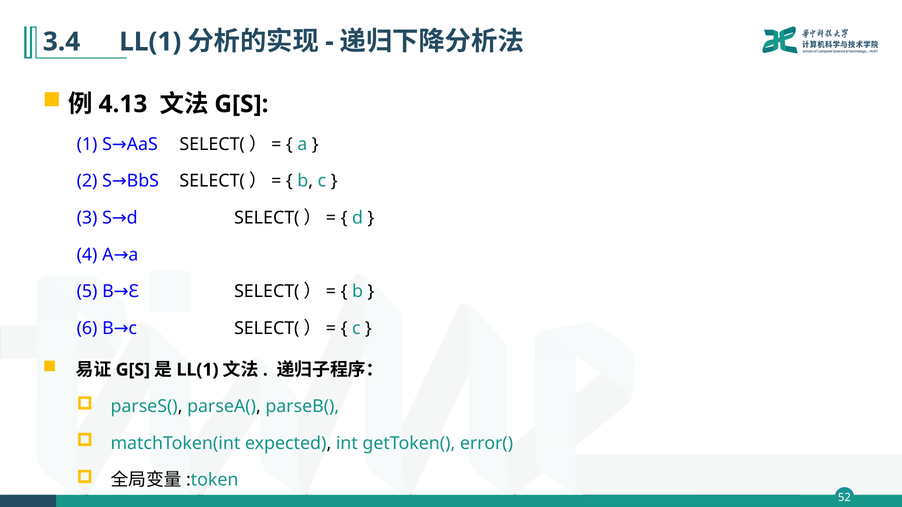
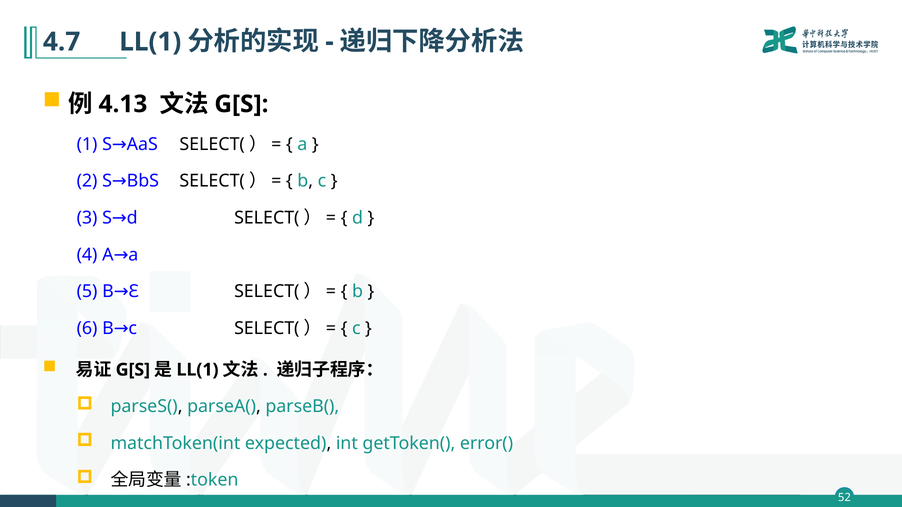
3.4: 3.4 -> 4.7 (62, 42)
